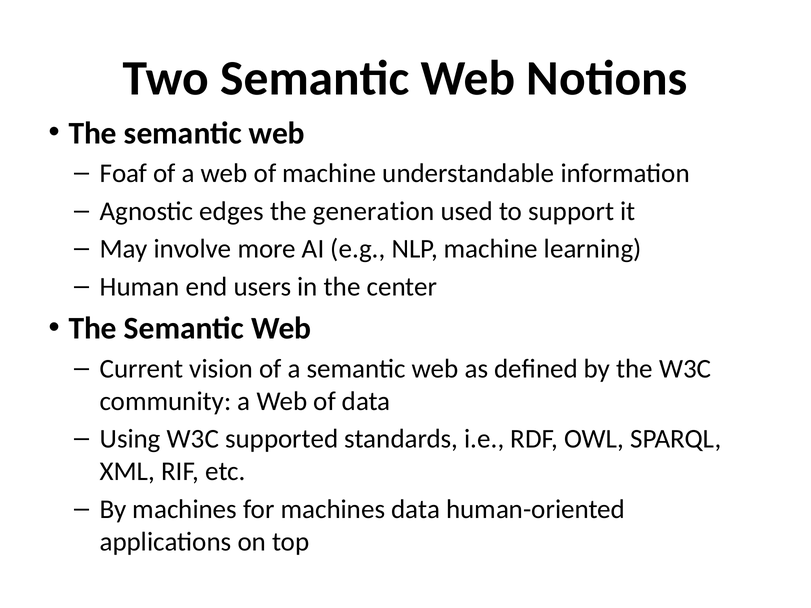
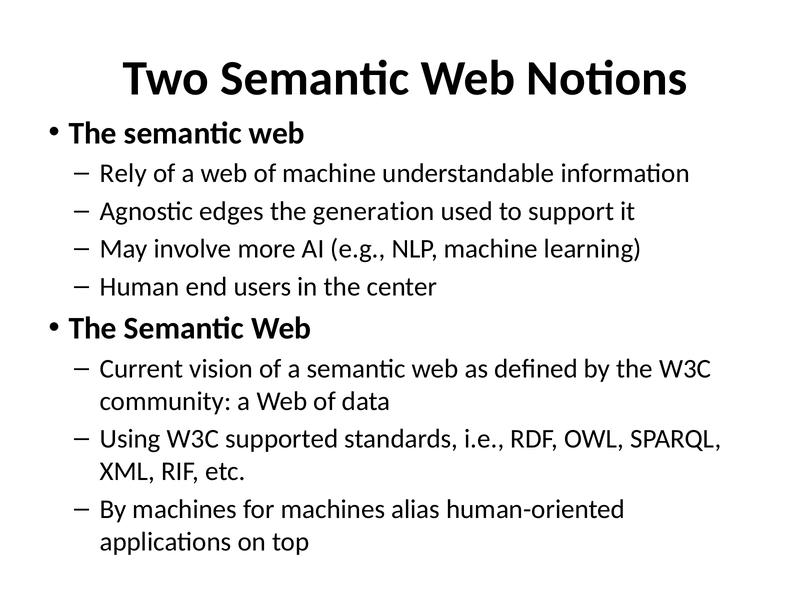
Foaf: Foaf -> Rely (123, 173)
machines data: data -> alias (416, 509)
